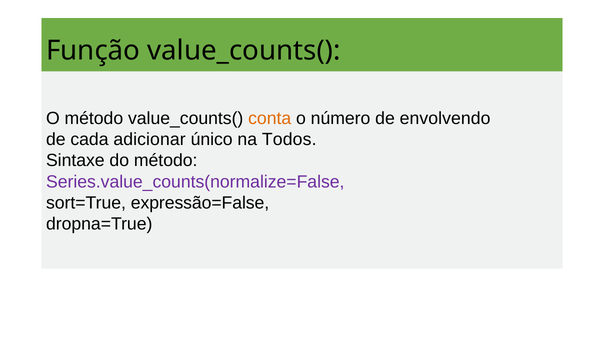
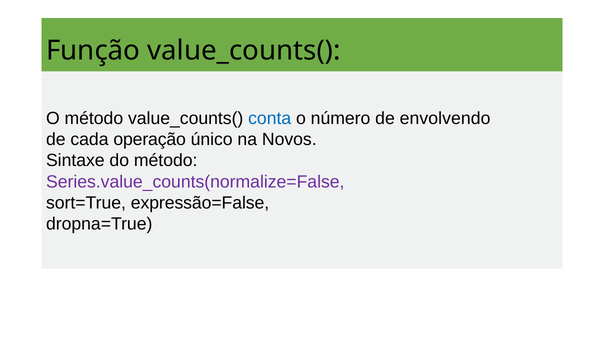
conta colour: orange -> blue (270, 118)
adicionar: adicionar -> operação (150, 139)
Todos: Todos -> Novos (289, 139)
